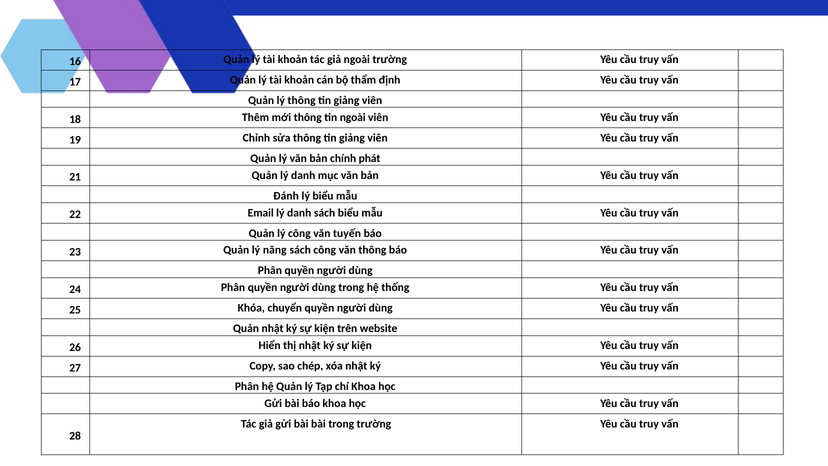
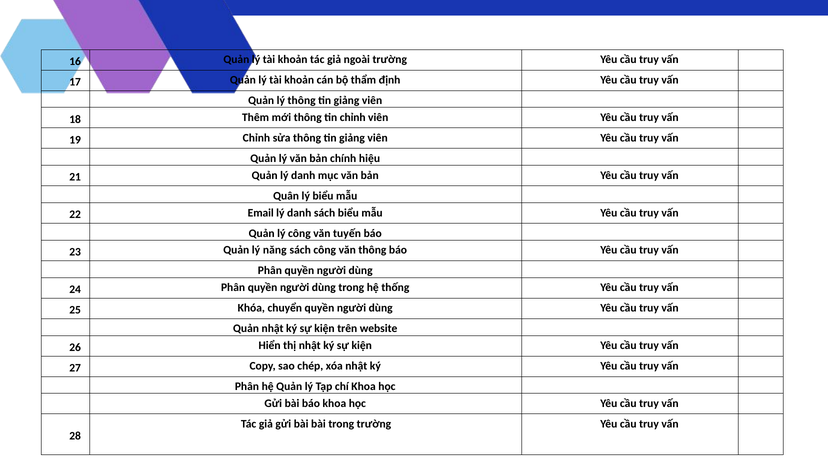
tin ngoài: ngoài -> chỉnh (353, 117)
phát: phát -> hiệu (369, 158)
Đánh: Đánh -> Quân (286, 196)
